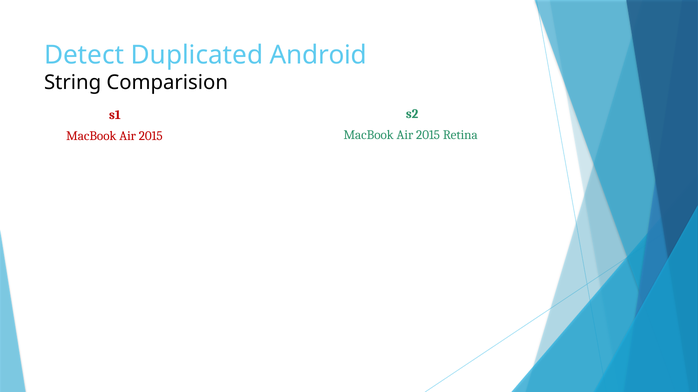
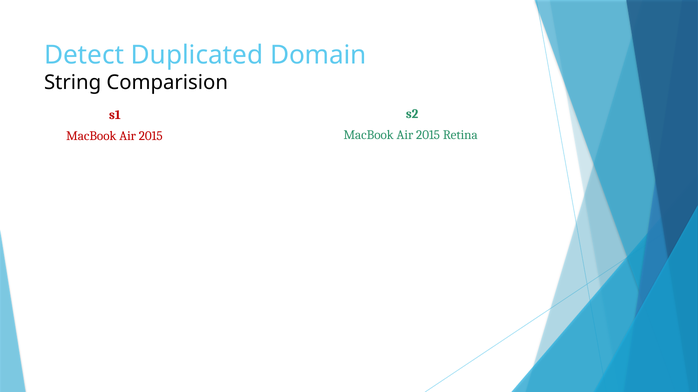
Android: Android -> Domain (318, 55)
